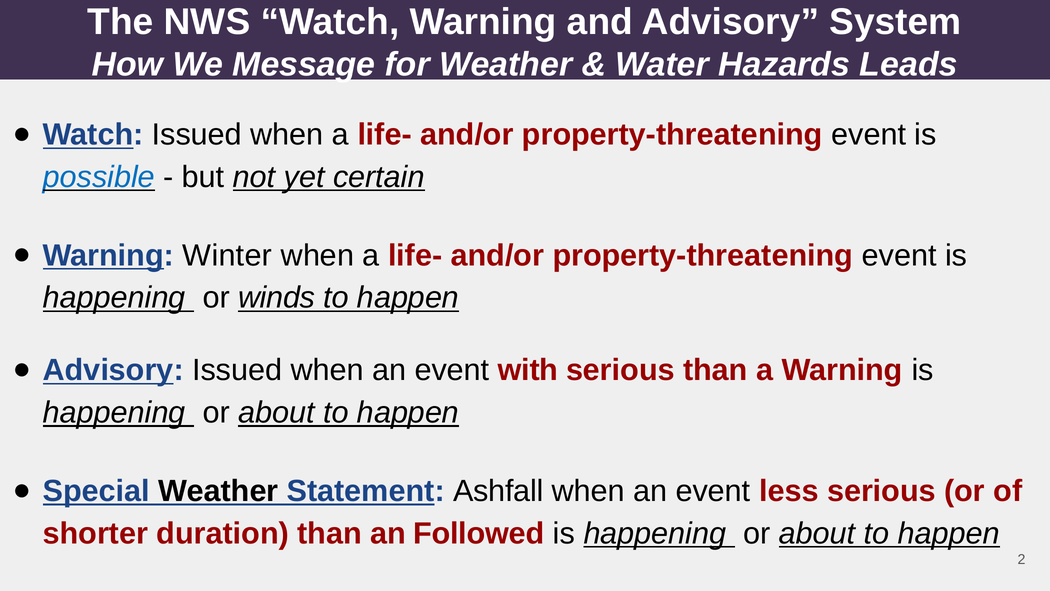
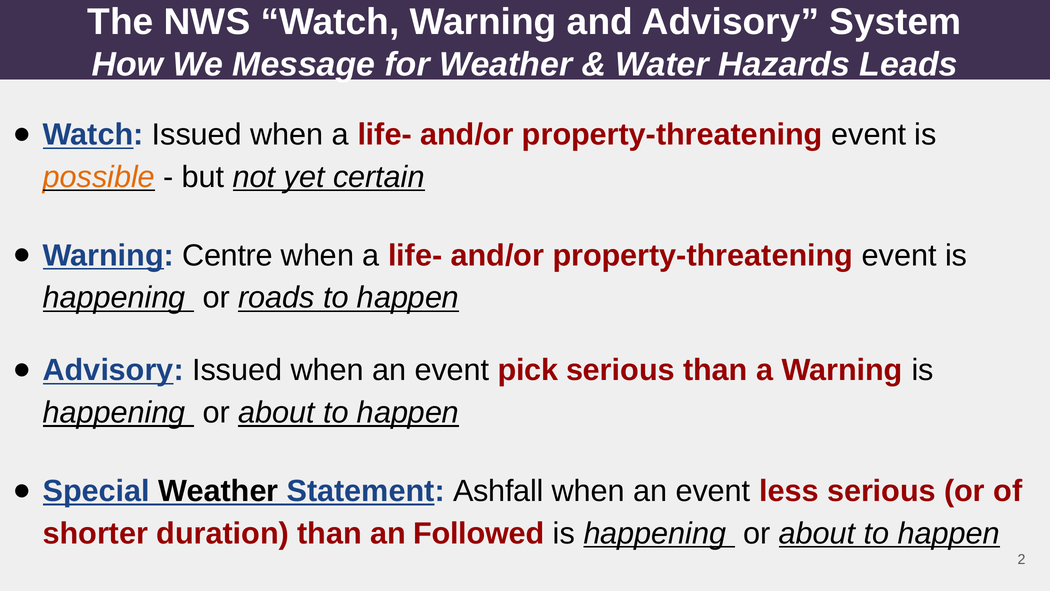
possible colour: blue -> orange (99, 177)
Winter: Winter -> Centre (228, 255)
winds: winds -> roads (276, 298)
with: with -> pick (528, 370)
